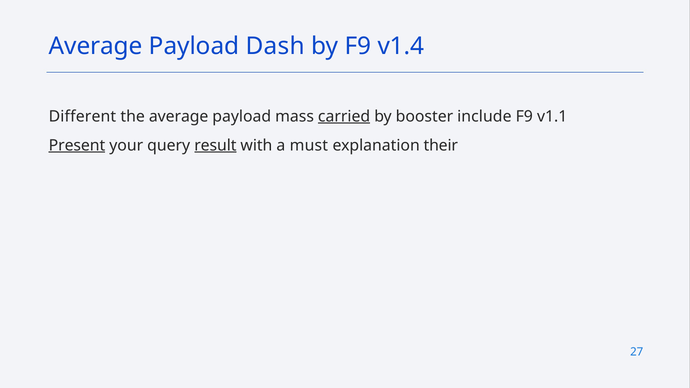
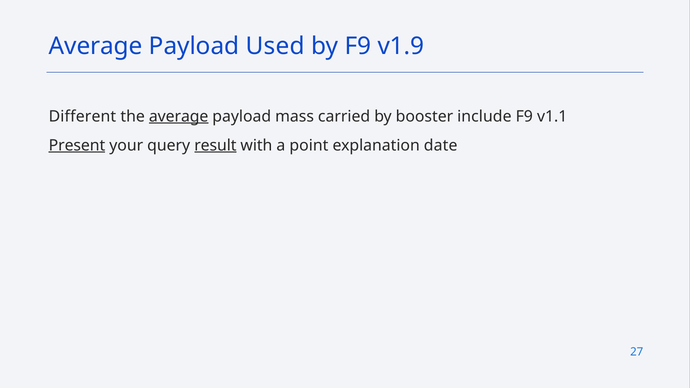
Dash: Dash -> Used (275, 46)
v1.4: v1.4 -> v1.9 (401, 46)
average underline: none -> present (179, 116)
carried underline: present -> none (344, 116)
must: must -> point (309, 145)
their: their -> date (441, 145)
